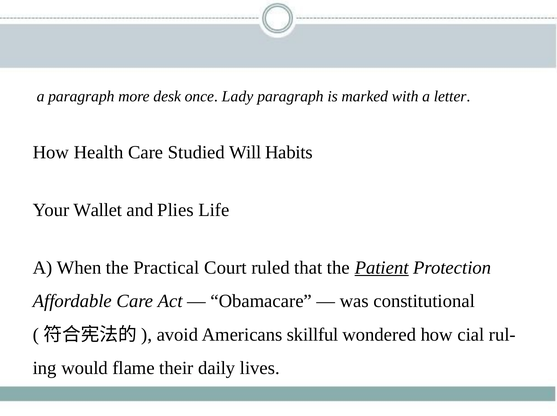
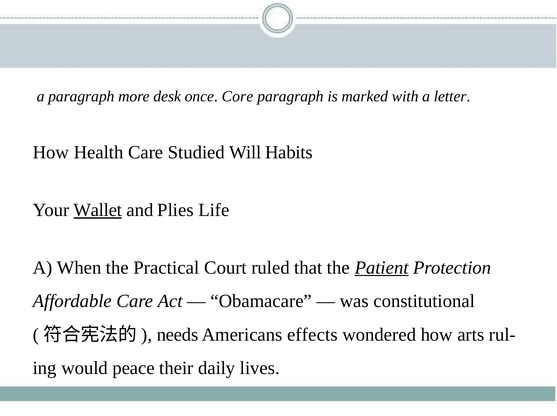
Lady: Lady -> Core (237, 96)
Wallet underline: none -> present (98, 210)
avoid: avoid -> needs (178, 335)
skillful: skillful -> effects (312, 335)
cial: cial -> arts (471, 335)
flame: flame -> peace (134, 369)
